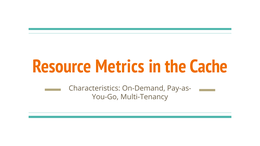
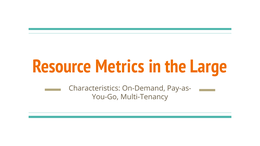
Cache: Cache -> Large (209, 67)
